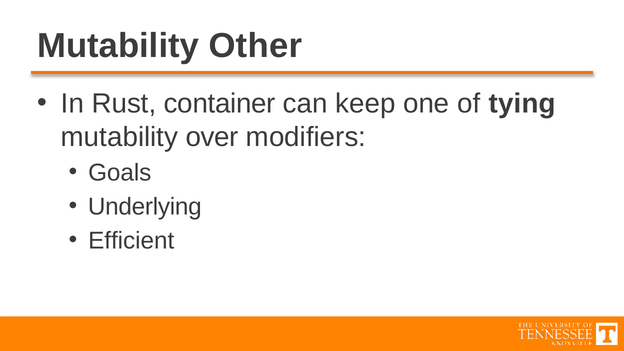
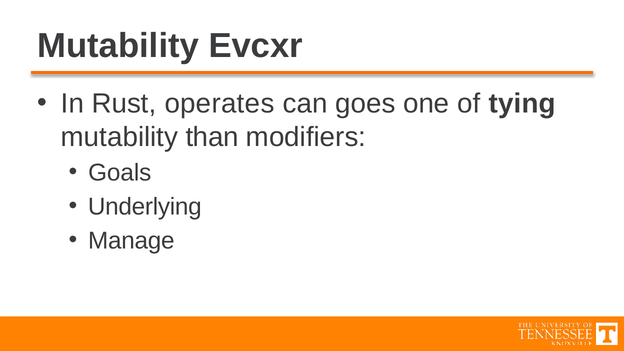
Other: Other -> Evcxr (256, 46)
container: container -> operates (220, 104)
keep: keep -> goes (365, 104)
over: over -> than (212, 137)
Efficient: Efficient -> Manage (131, 241)
